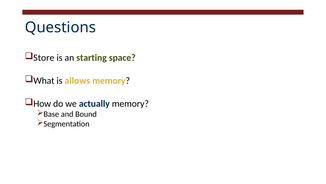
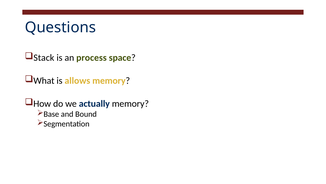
Store: Store -> Stack (44, 58)
starting: starting -> process (91, 58)
